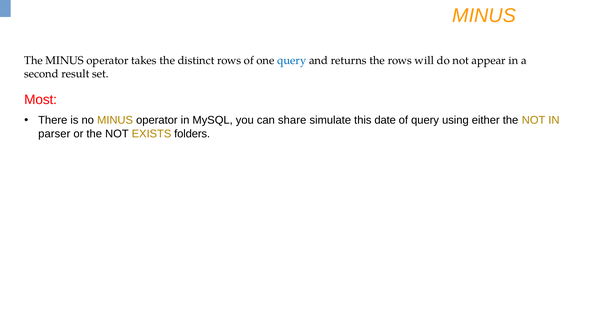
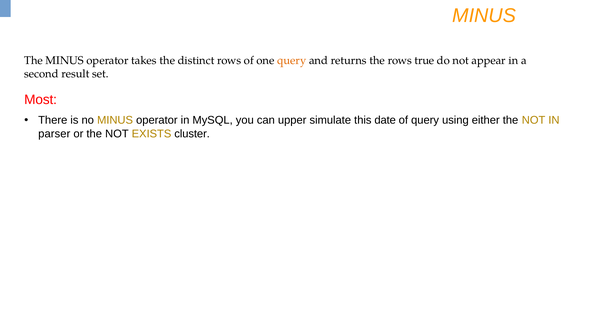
query colour: blue -> orange (292, 60)
will: will -> true (424, 60)
share: share -> upper (292, 120)
folders: folders -> cluster (192, 134)
